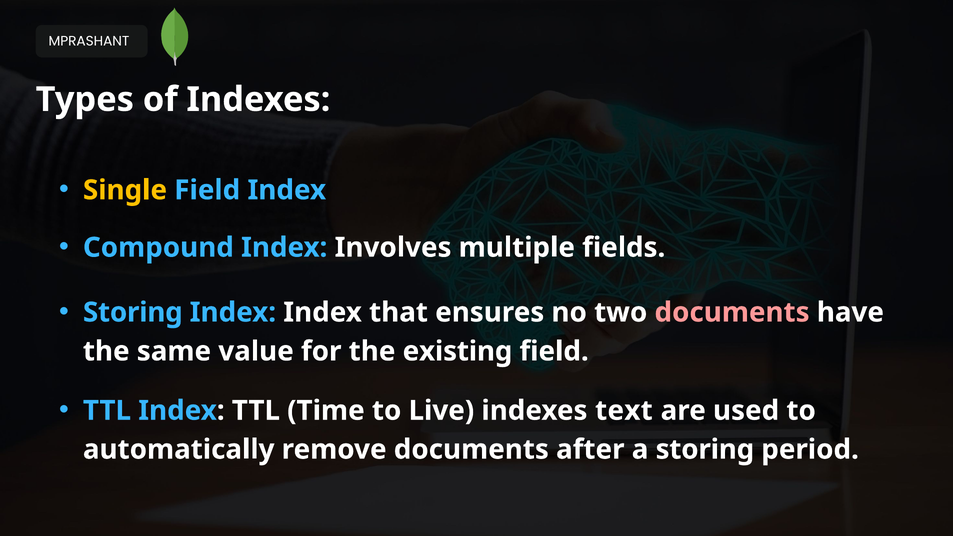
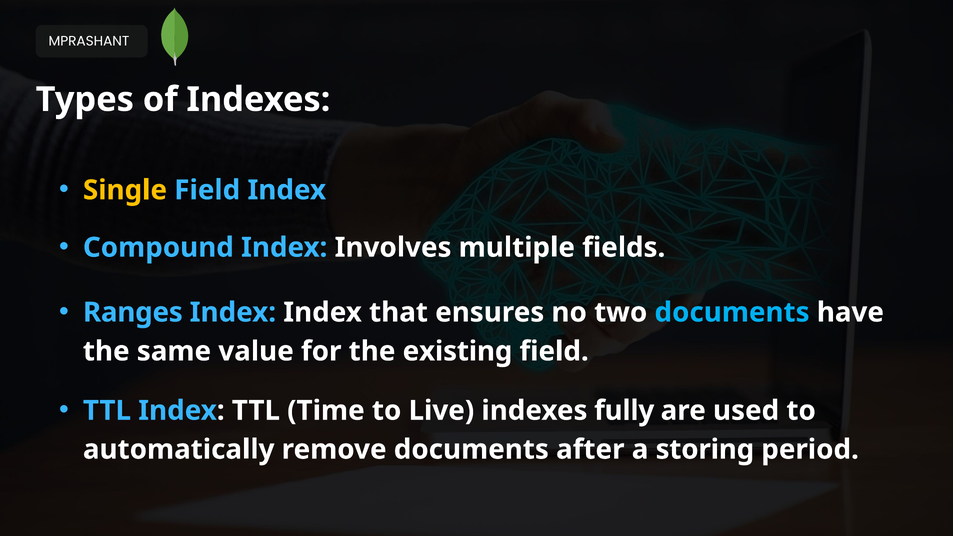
Storing: Storing -> Ranges (133, 312)
documents colour: pink -> light blue (732, 312)
text: text -> fully (624, 411)
